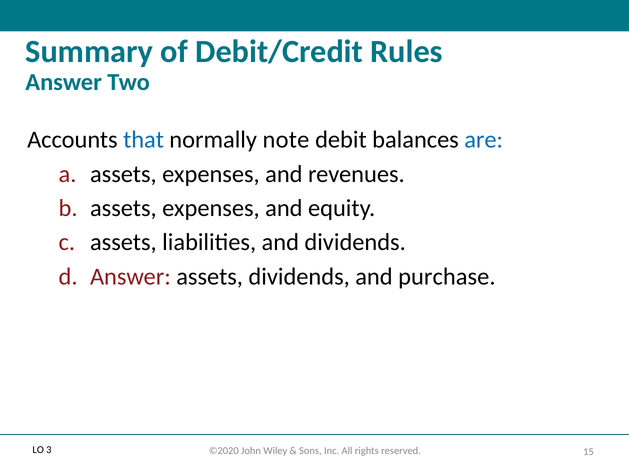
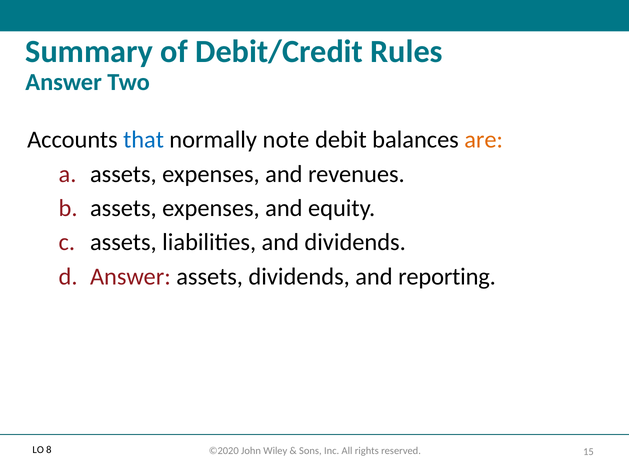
are colour: blue -> orange (484, 140)
purchase: purchase -> reporting (447, 277)
3: 3 -> 8 (49, 450)
